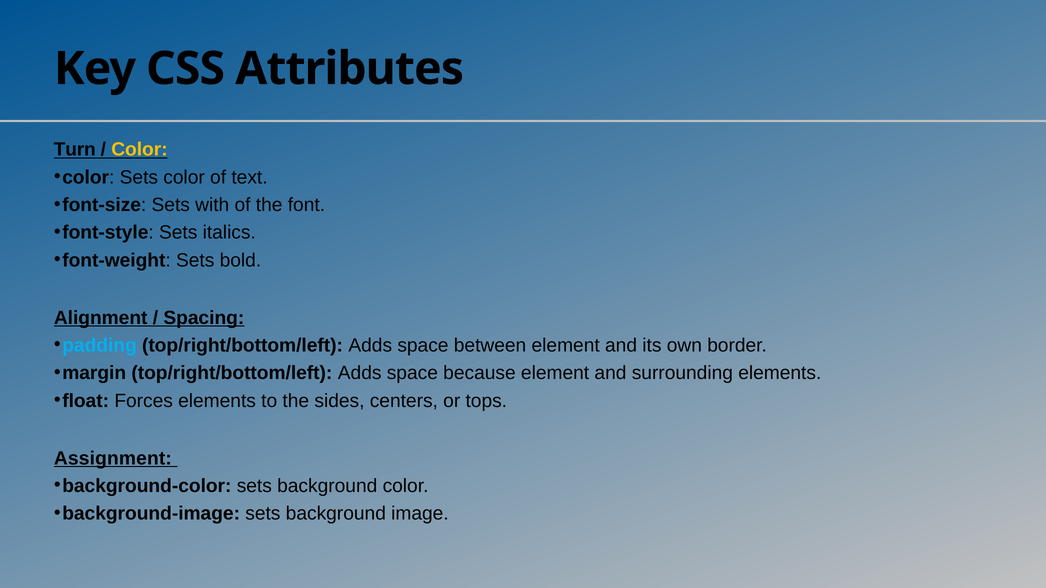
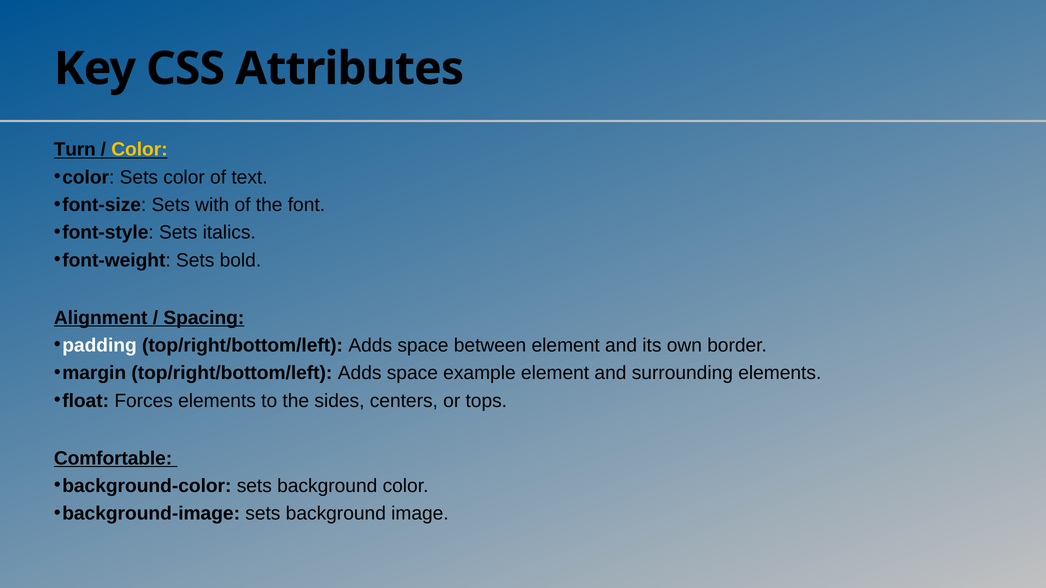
padding colour: light blue -> white (100, 346)
because: because -> example (479, 373)
Assignment: Assignment -> Comfortable (113, 458)
